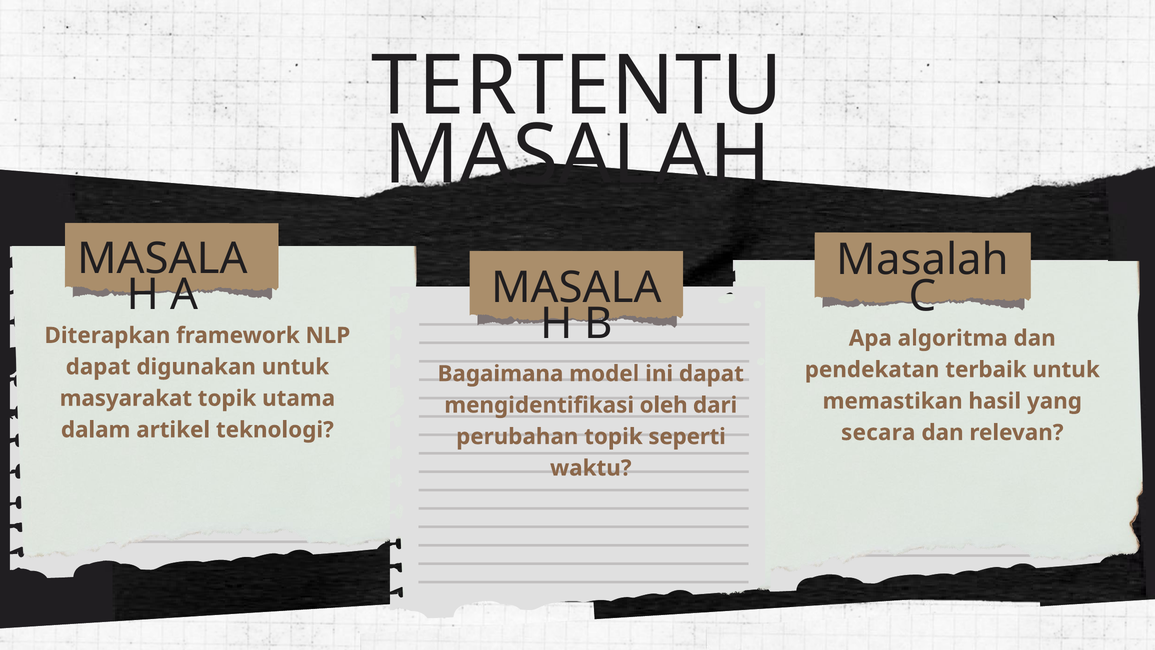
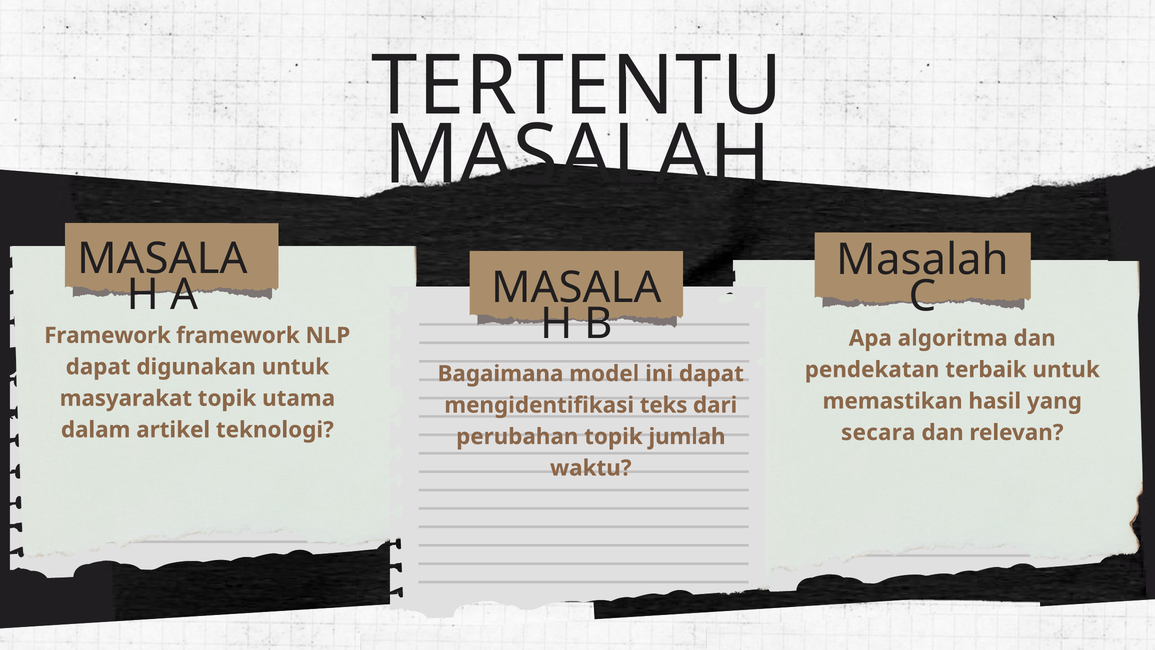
Diterapkan: Diterapkan -> Framework (108, 335)
oleh: oleh -> teks (664, 405)
seperti: seperti -> jumlah (687, 436)
